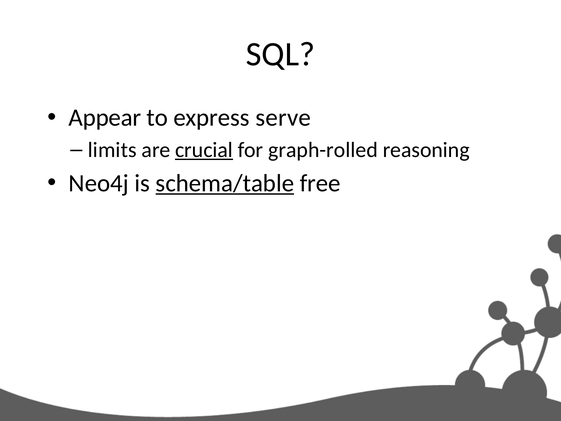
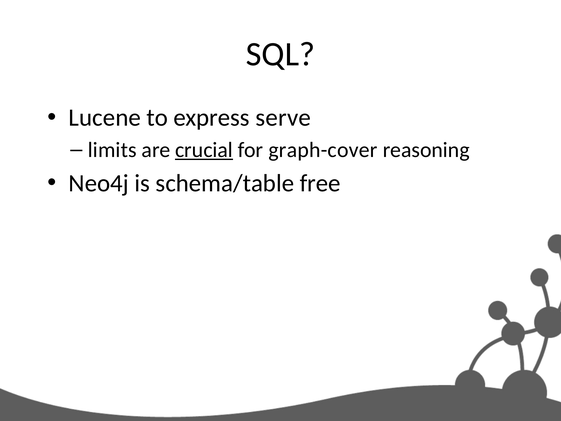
Appear: Appear -> Lucene (105, 118)
graph-rolled: graph-rolled -> graph-cover (323, 150)
schema/table underline: present -> none (225, 183)
